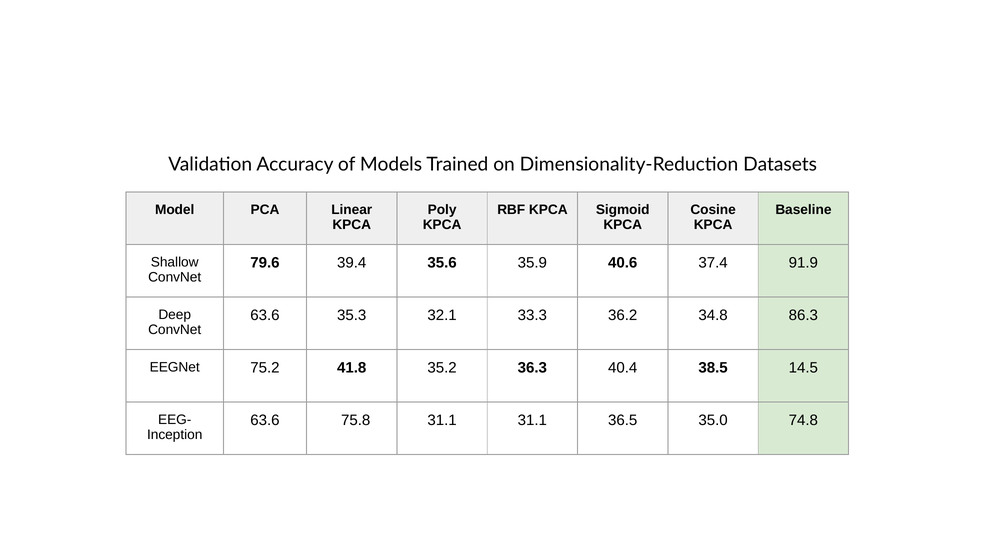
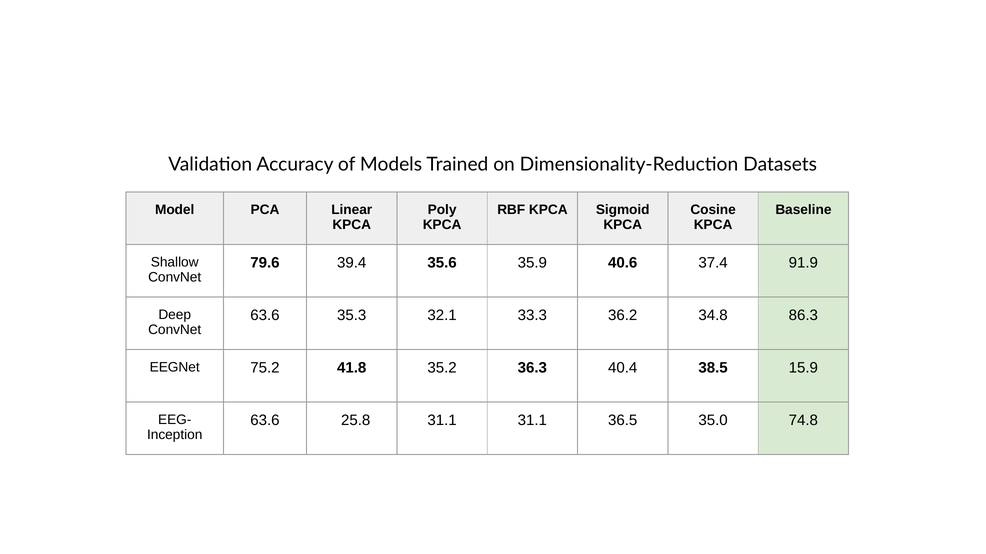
14.5: 14.5 -> 15.9 (803, 368)
75.8: 75.8 -> 25.8 (356, 421)
